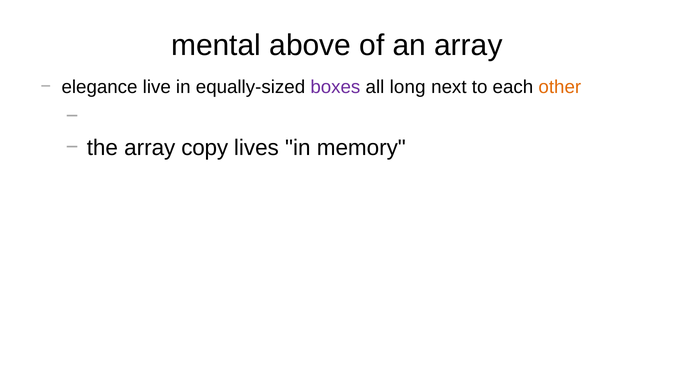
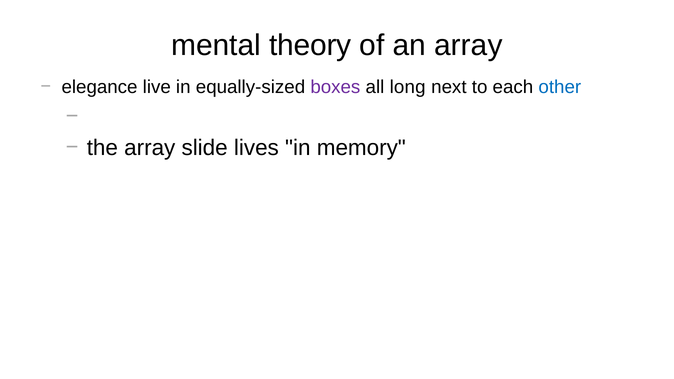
above: above -> theory (310, 45)
other colour: orange -> blue (560, 87)
copy: copy -> slide (205, 148)
